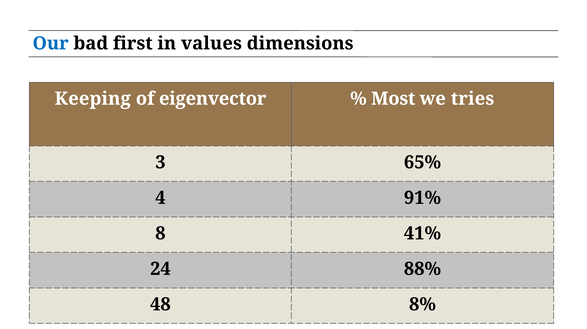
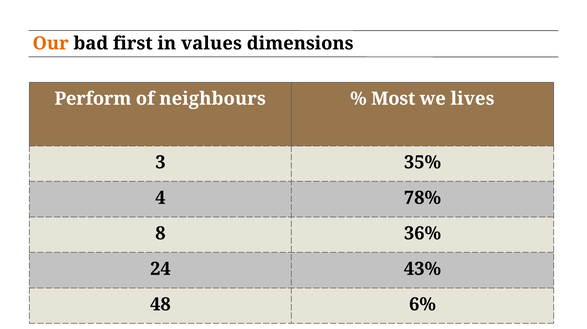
Our colour: blue -> orange (51, 43)
Keeping: Keeping -> Perform (93, 99)
eigenvector: eigenvector -> neighbours (213, 99)
tries: tries -> lives (472, 99)
65%: 65% -> 35% (422, 163)
91%: 91% -> 78% (422, 198)
41%: 41% -> 36% (422, 234)
88%: 88% -> 43% (422, 269)
8%: 8% -> 6% (422, 305)
